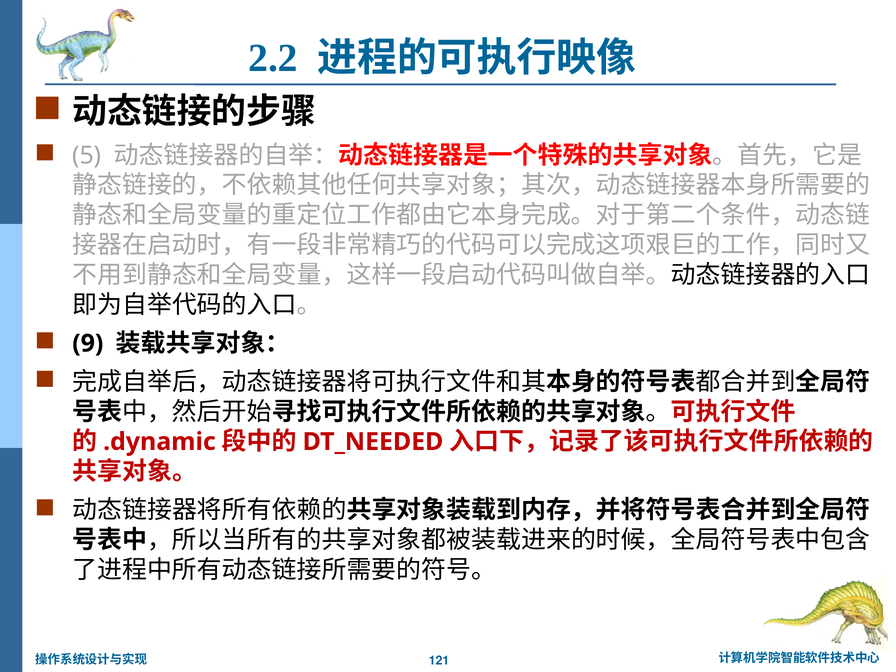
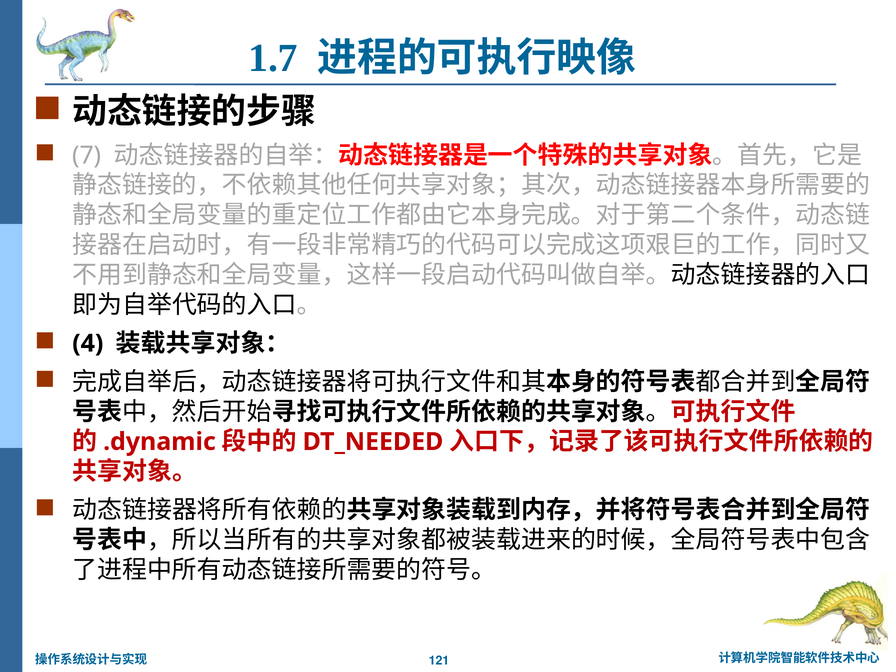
2.2: 2.2 -> 1.7 (273, 58)
5: 5 -> 7 (87, 155)
9: 9 -> 4 (88, 343)
